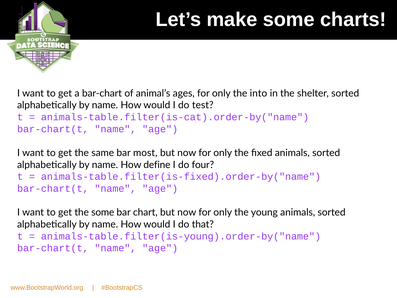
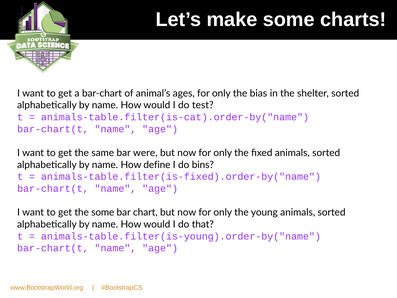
into: into -> bias (258, 93)
most: most -> were (145, 153)
four: four -> bins (203, 165)
